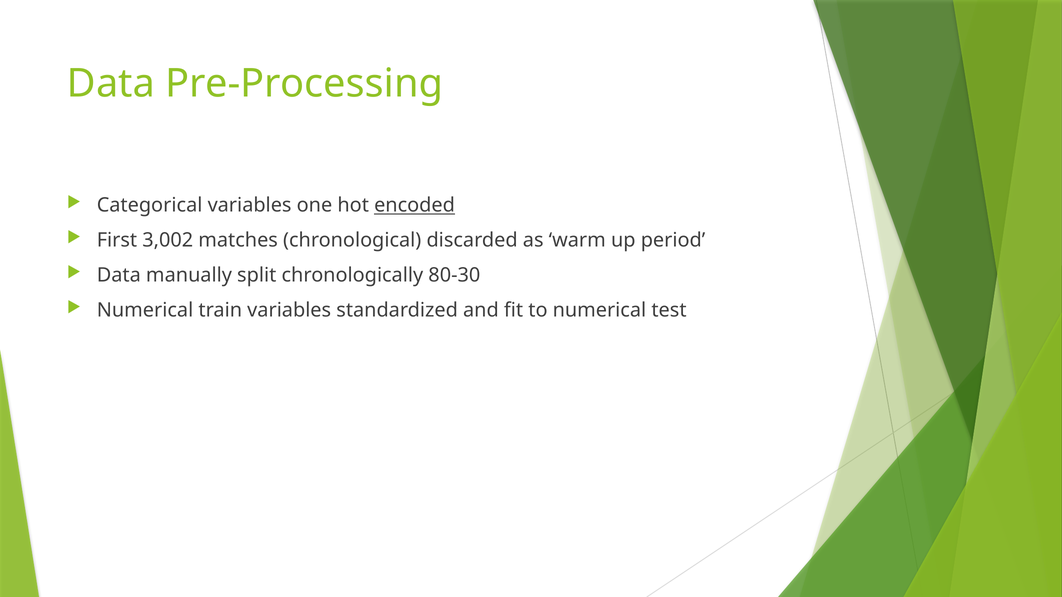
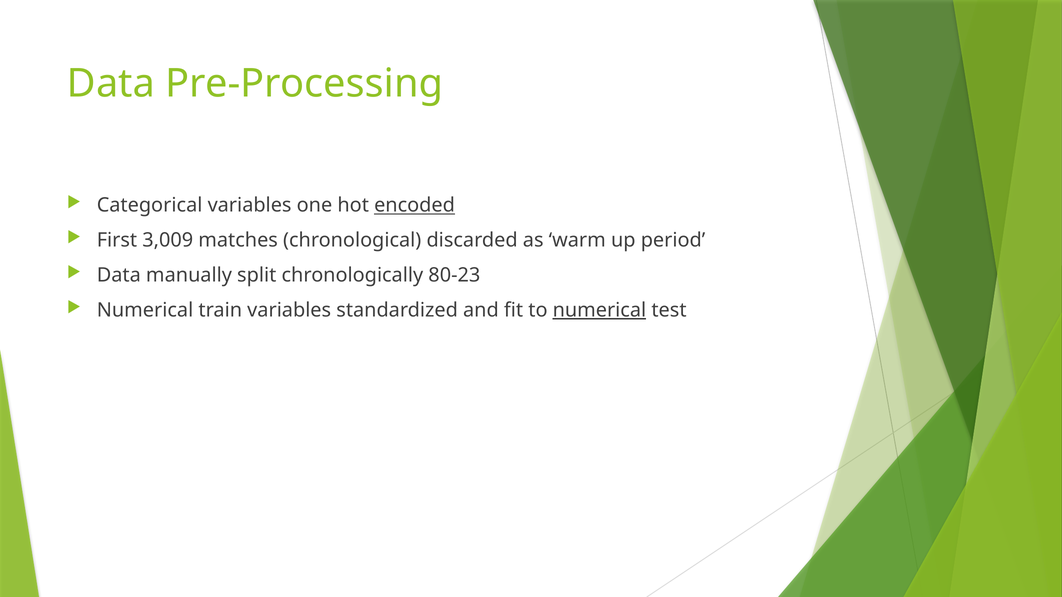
3,002: 3,002 -> 3,009 (168, 240)
80-30: 80-30 -> 80-23 (454, 275)
numerical underline: none -> present (599, 310)
